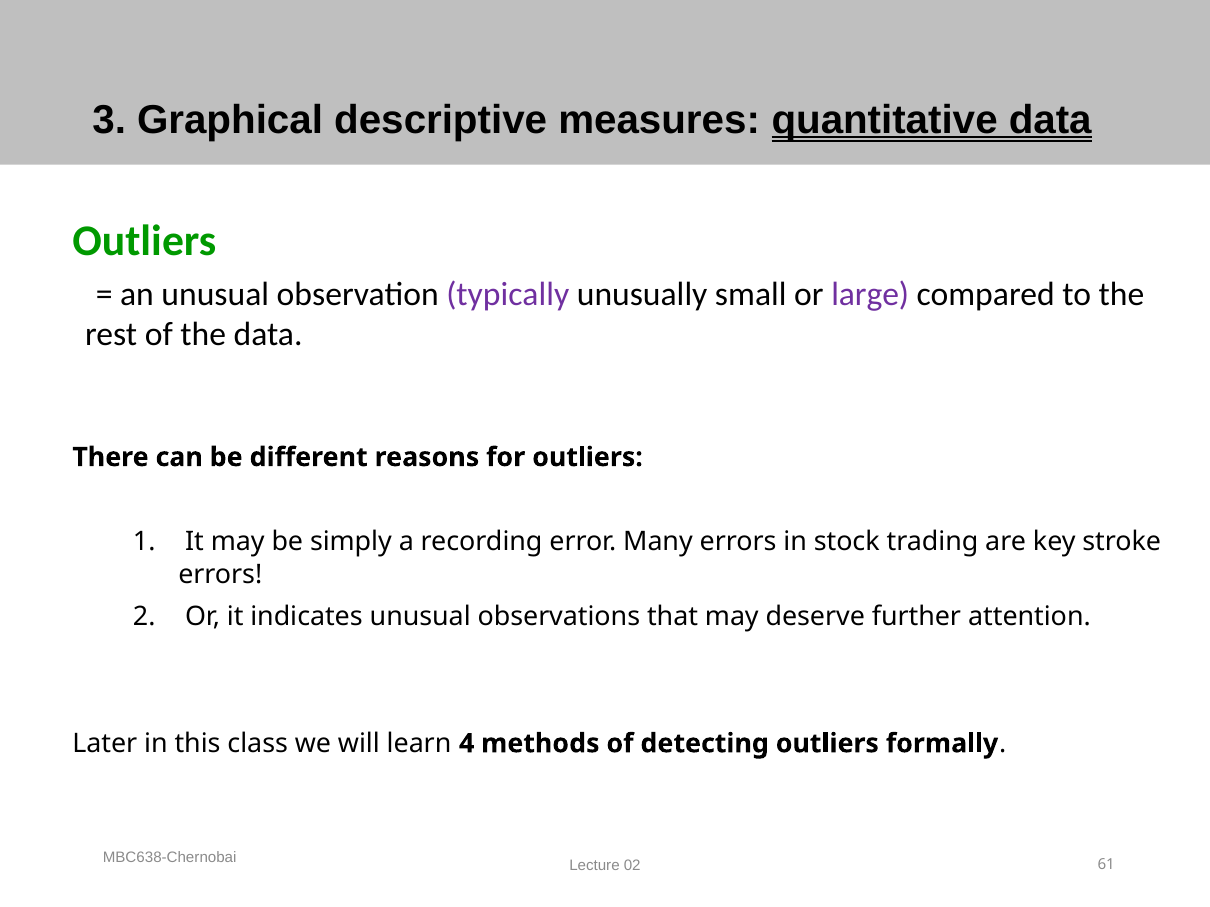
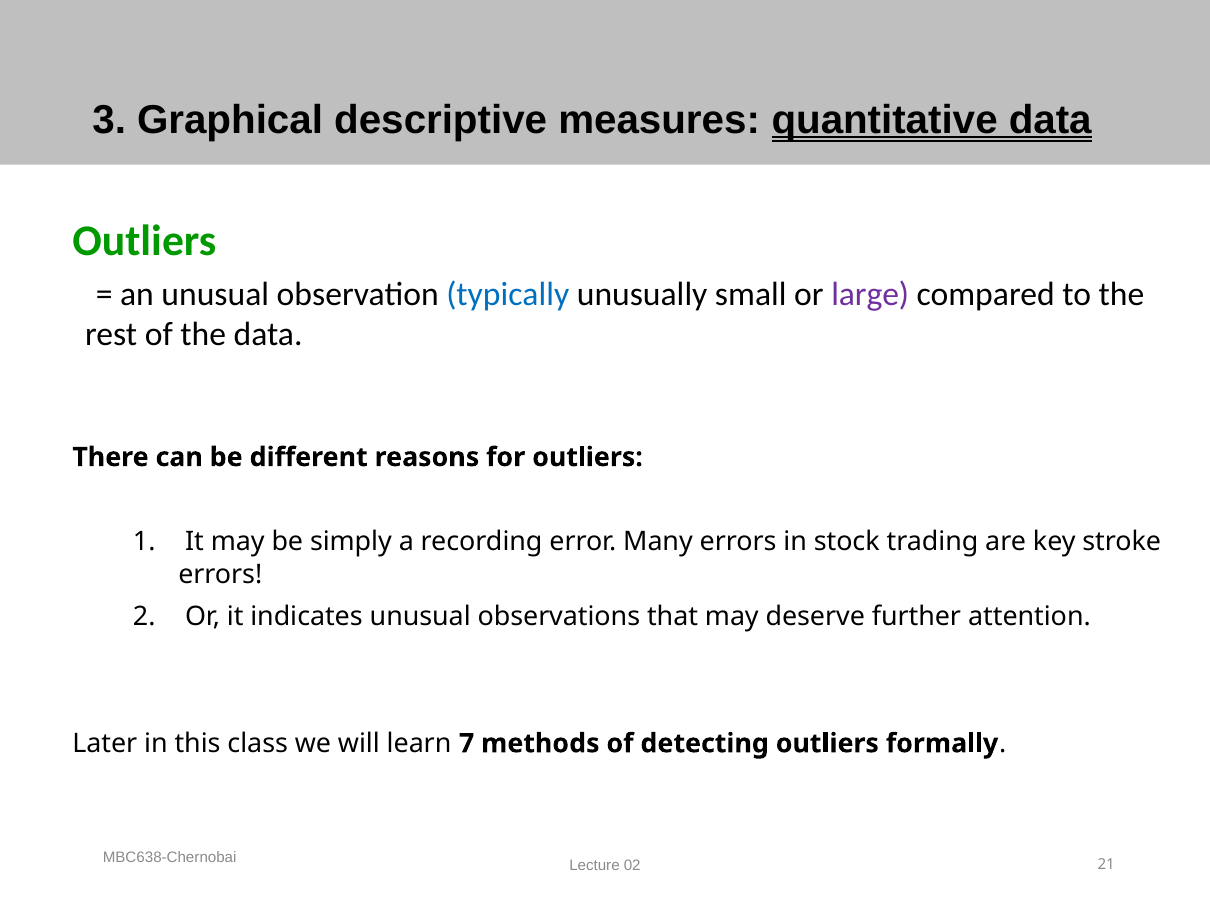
typically colour: purple -> blue (508, 295)
4: 4 -> 7 (467, 744)
61: 61 -> 21 (1106, 865)
